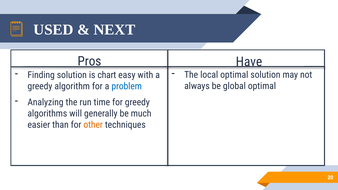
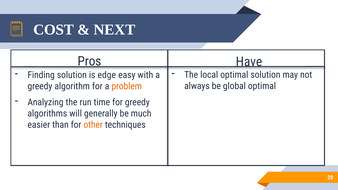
USED: USED -> COST (54, 30)
chart: chart -> edge (107, 75)
problem colour: blue -> orange (127, 86)
